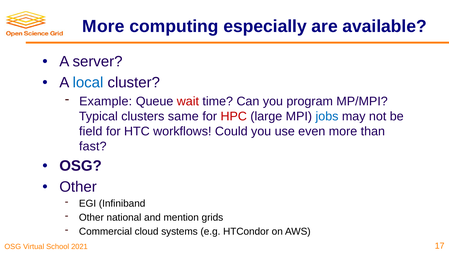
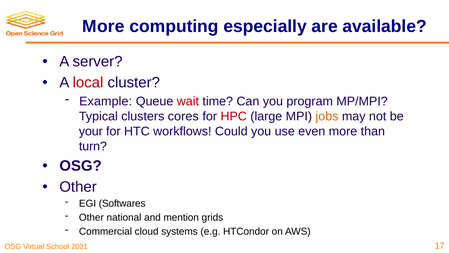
local colour: blue -> red (88, 82)
same: same -> cores (183, 116)
jobs colour: blue -> orange (327, 116)
field: field -> your (91, 131)
fast: fast -> turn (93, 146)
Infiniband: Infiniband -> Softwares (122, 203)
